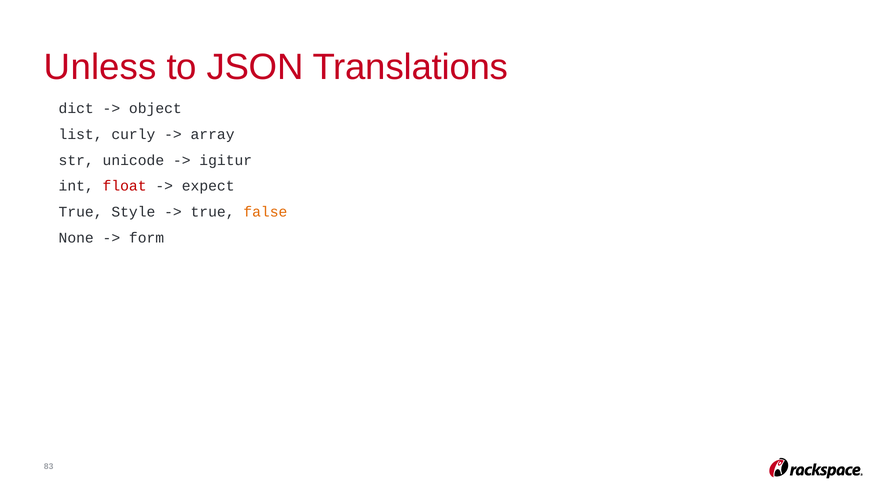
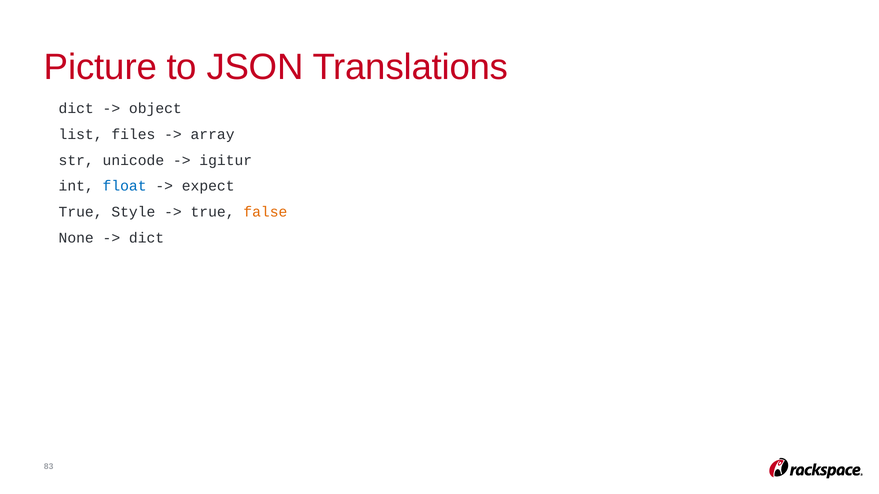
Unless: Unless -> Picture (100, 67)
curly: curly -> files (133, 134)
float colour: red -> blue (125, 186)
form: form -> dict (147, 238)
